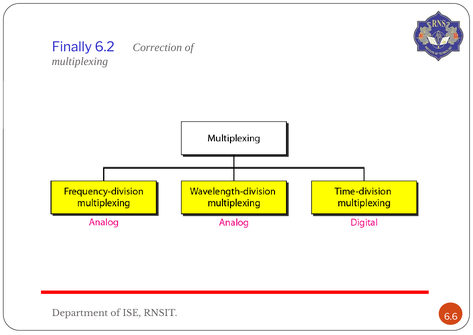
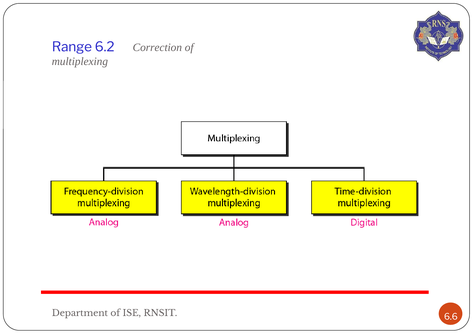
Finally: Finally -> Range (72, 47)
